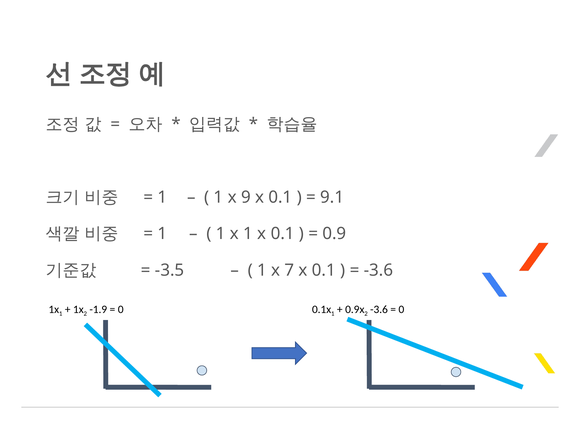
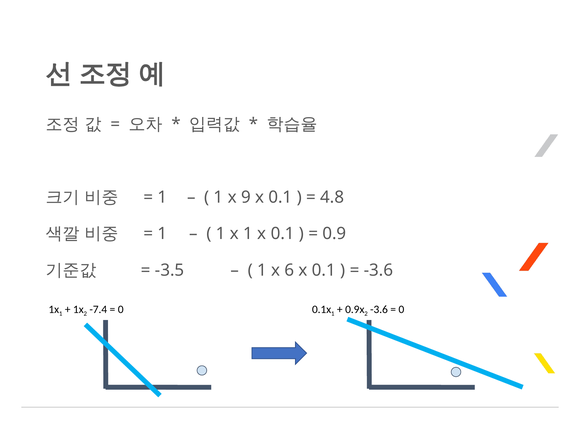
9.1: 9.1 -> 4.8 (332, 197)
7: 7 -> 6 (289, 270)
-1.9: -1.9 -> -7.4 (98, 309)
